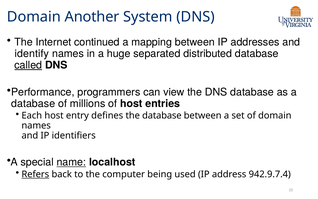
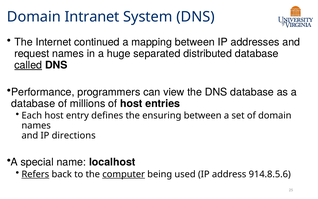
Another: Another -> Intranet (92, 17)
identify: identify -> request (32, 54)
the database: database -> ensuring (162, 115)
identifiers: identifiers -> directions (74, 136)
name underline: present -> none (71, 162)
computer underline: none -> present (124, 174)
942.9.7.4: 942.9.7.4 -> 914.8.5.6 (270, 174)
